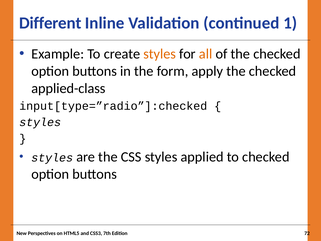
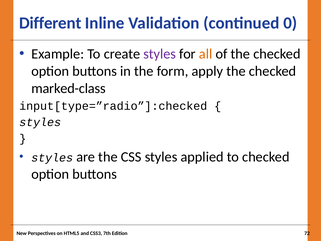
1: 1 -> 0 (290, 23)
styles colour: orange -> purple (160, 54)
applied-class: applied-class -> marked-class (68, 88)
